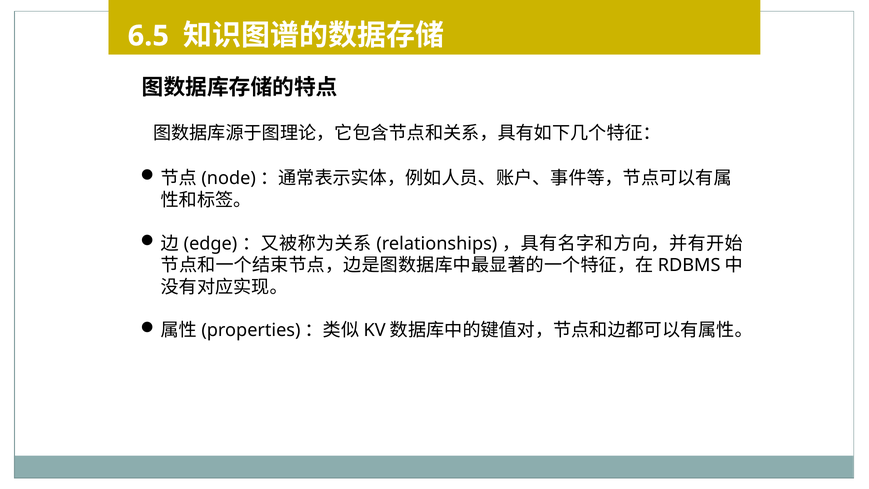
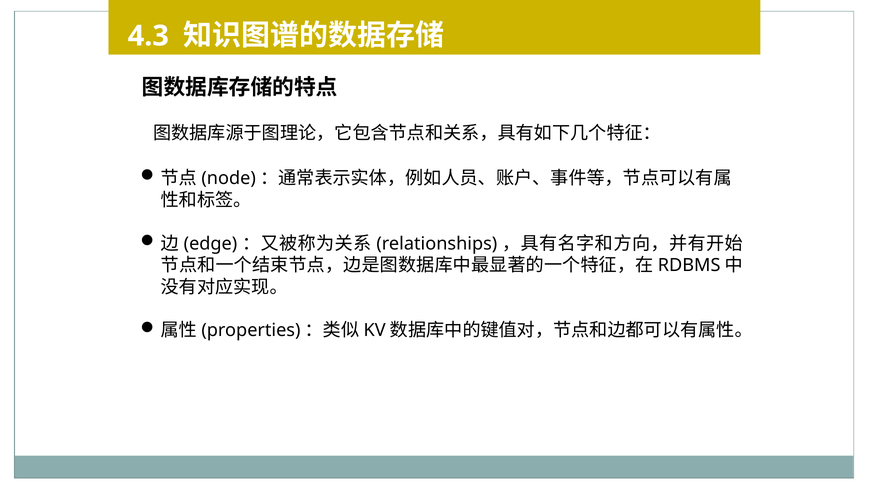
6.5: 6.5 -> 4.3 (148, 36)
